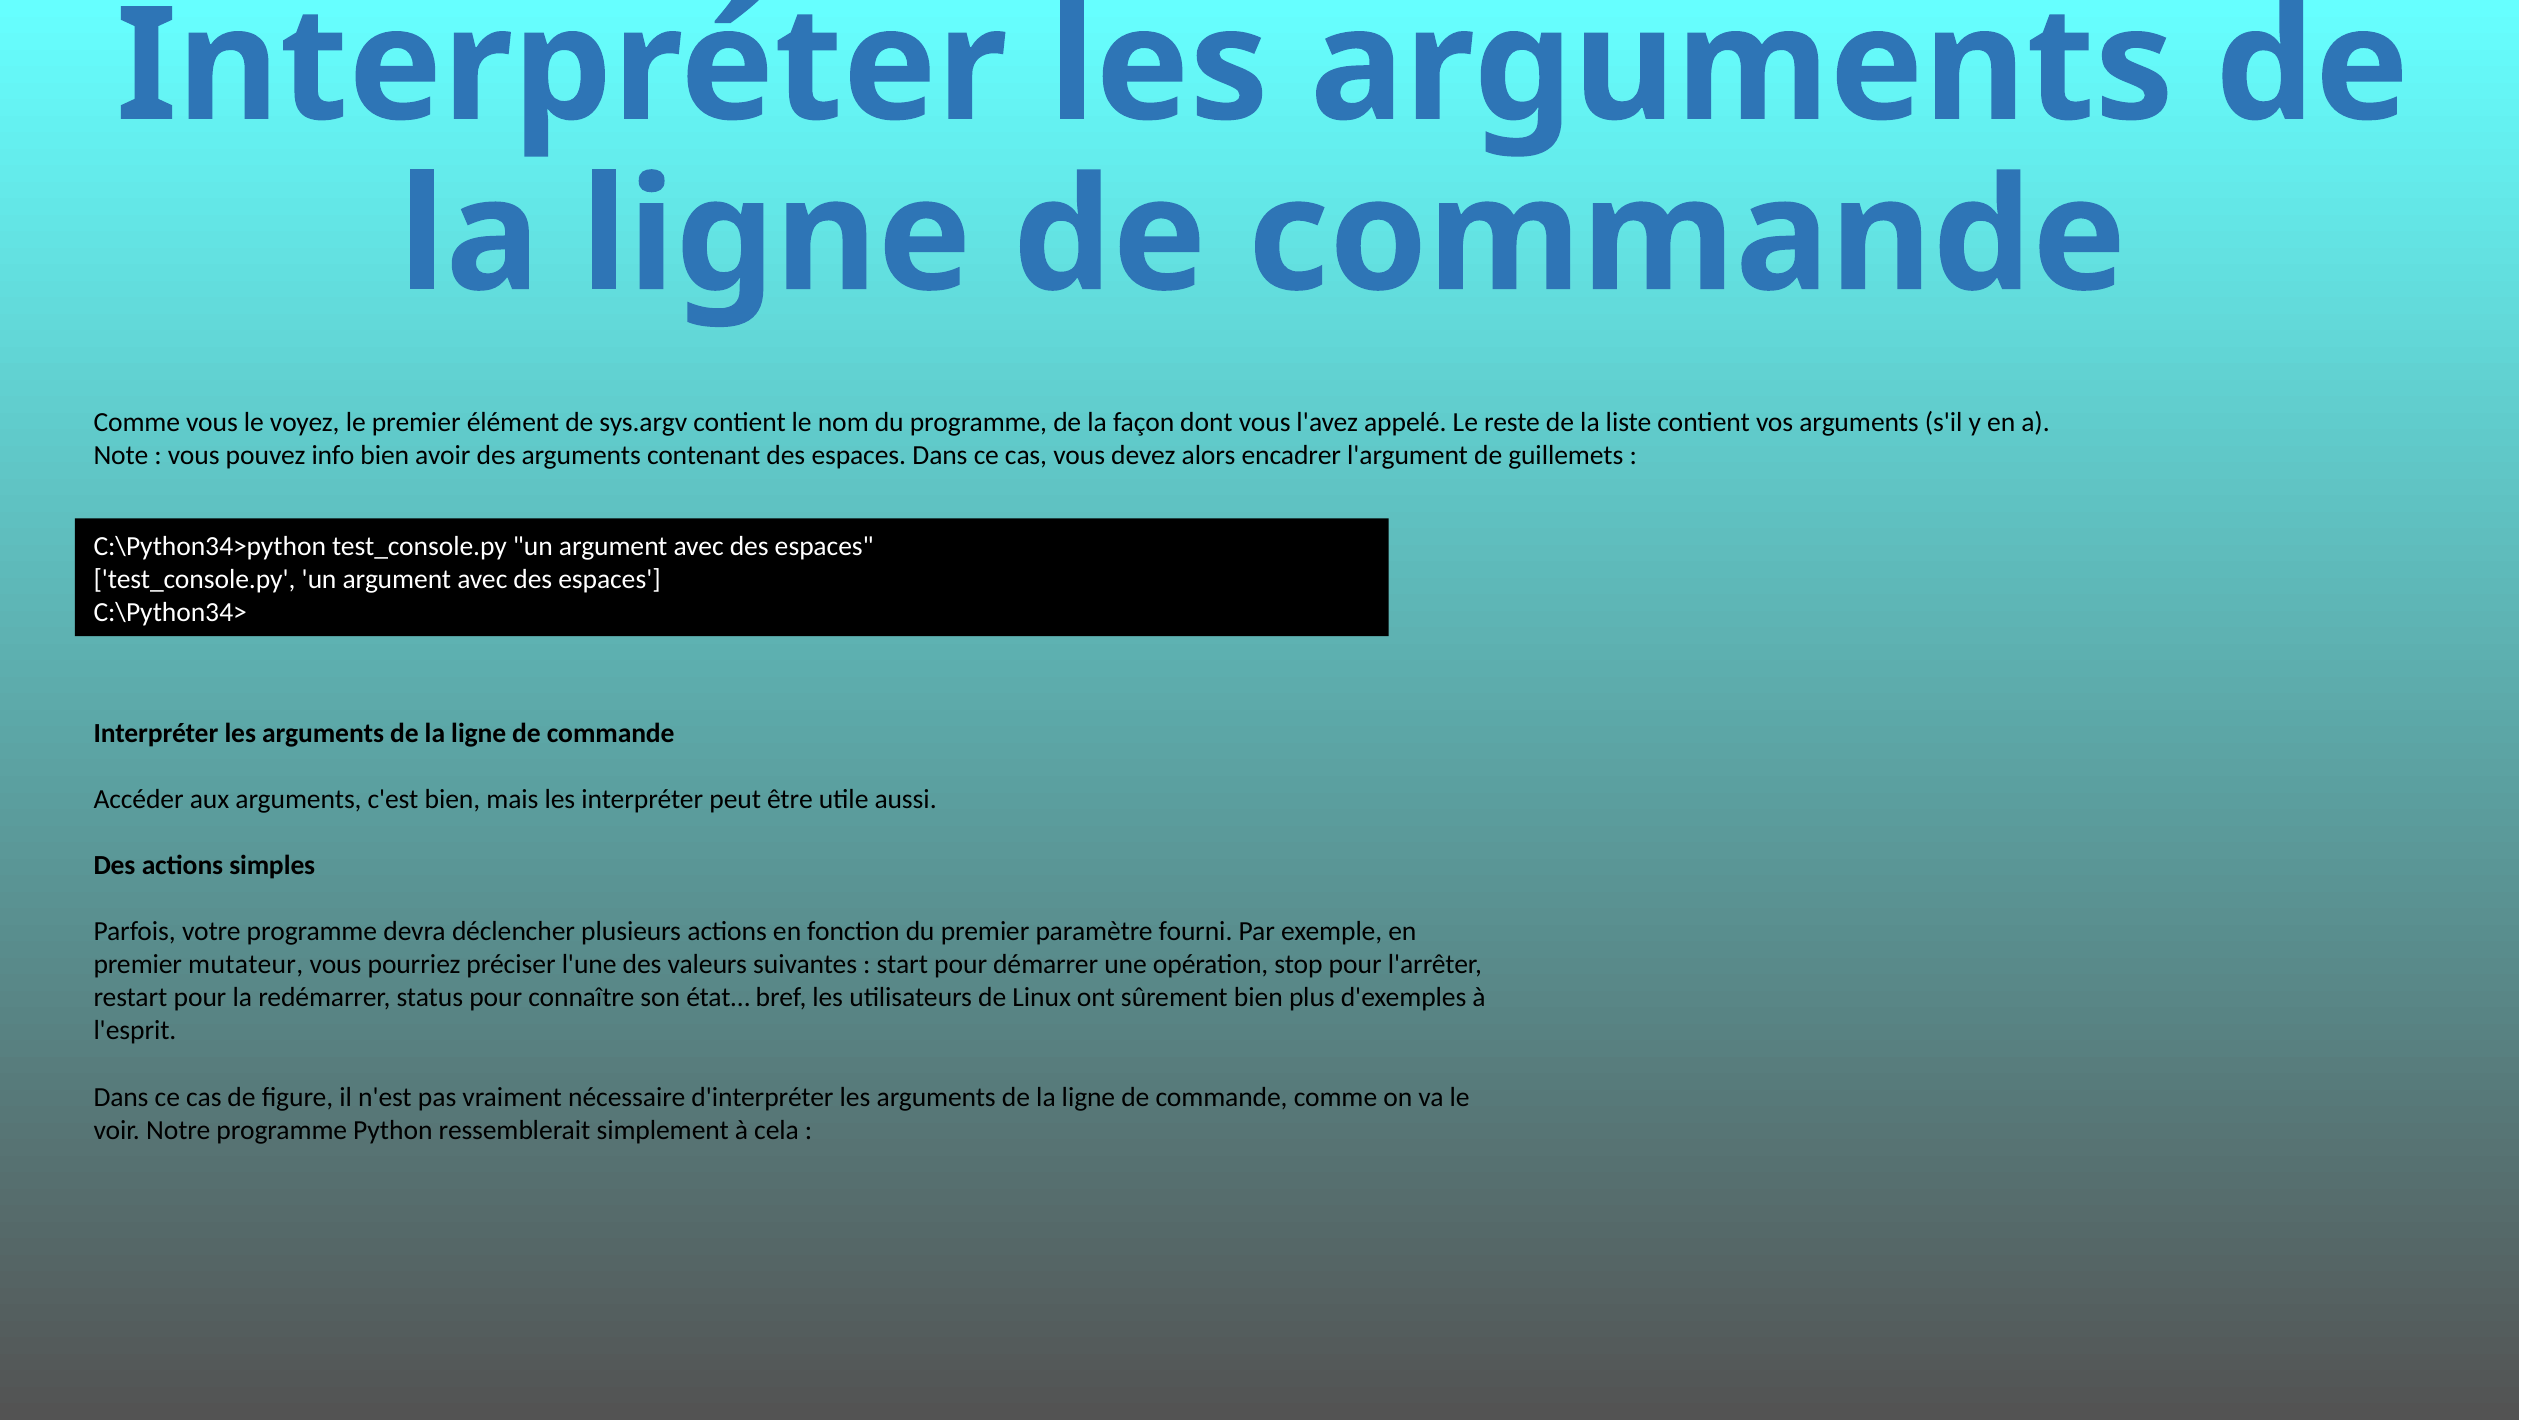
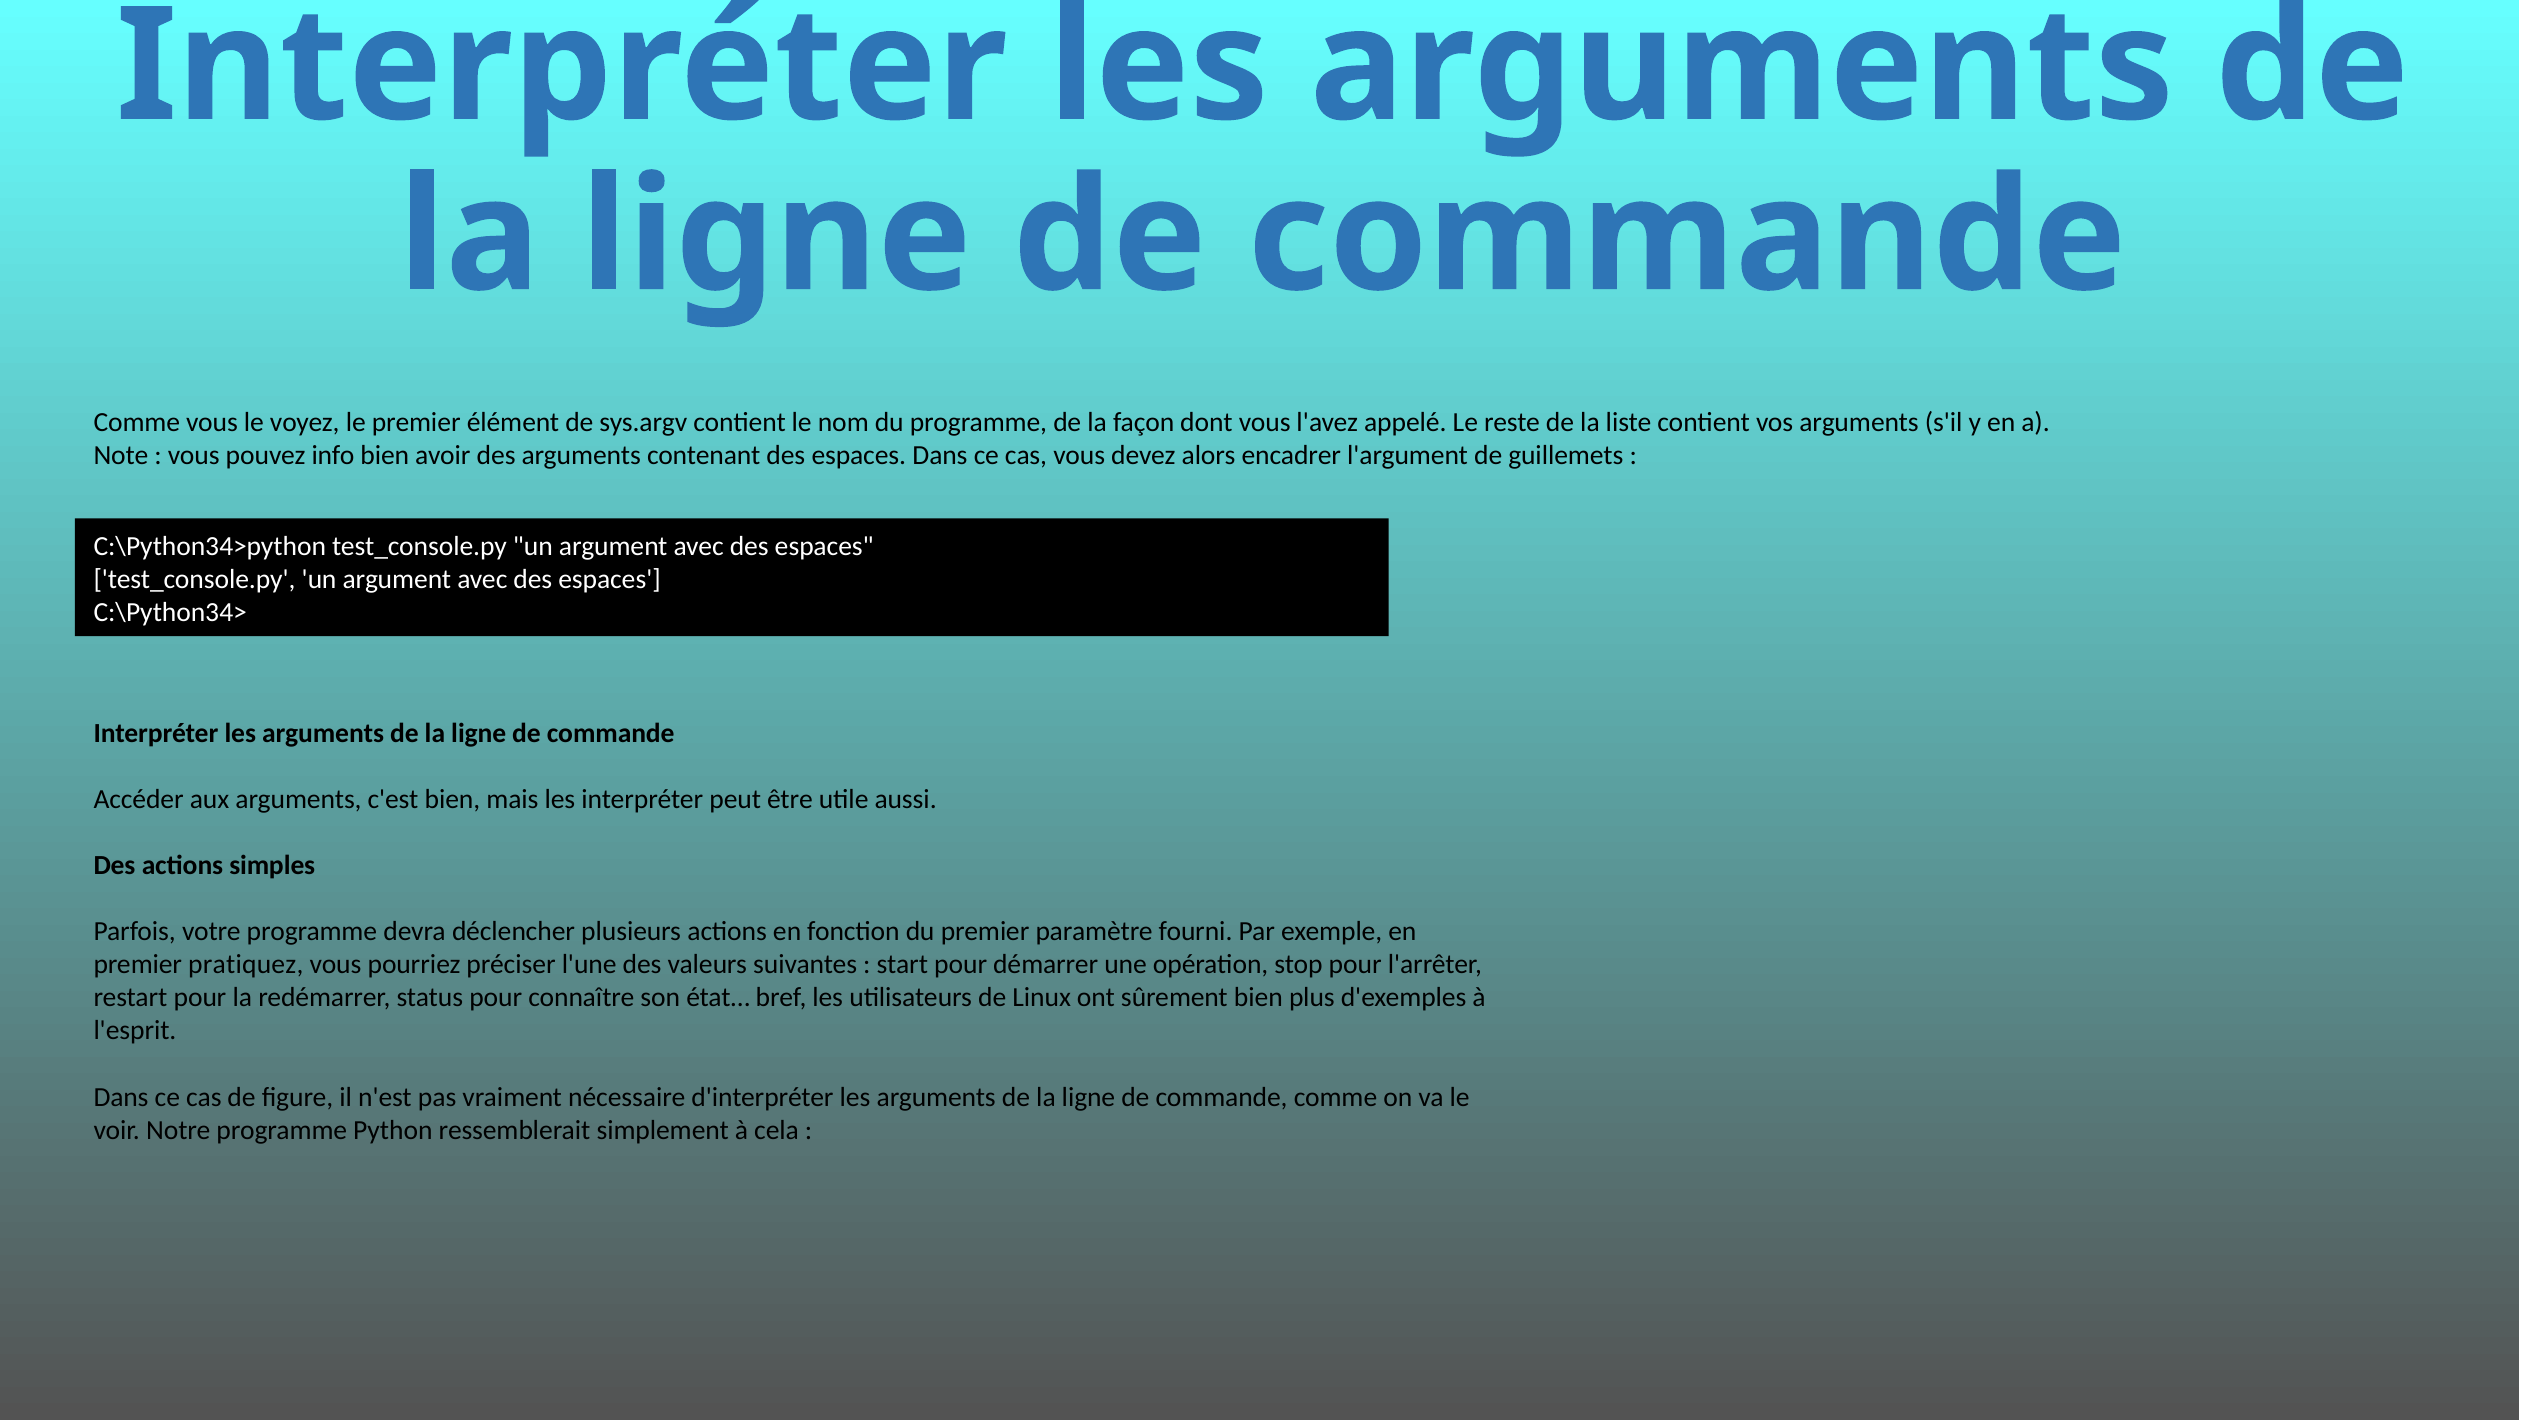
mutateur: mutateur -> pratiquez (246, 965)
